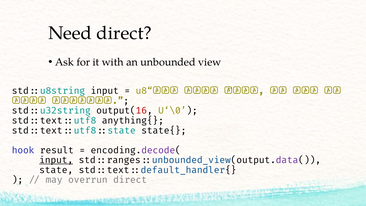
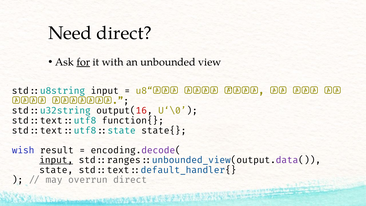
for underline: none -> present (83, 62)
anything{: anything{ -> function{ (133, 121)
hook: hook -> wish (23, 150)
